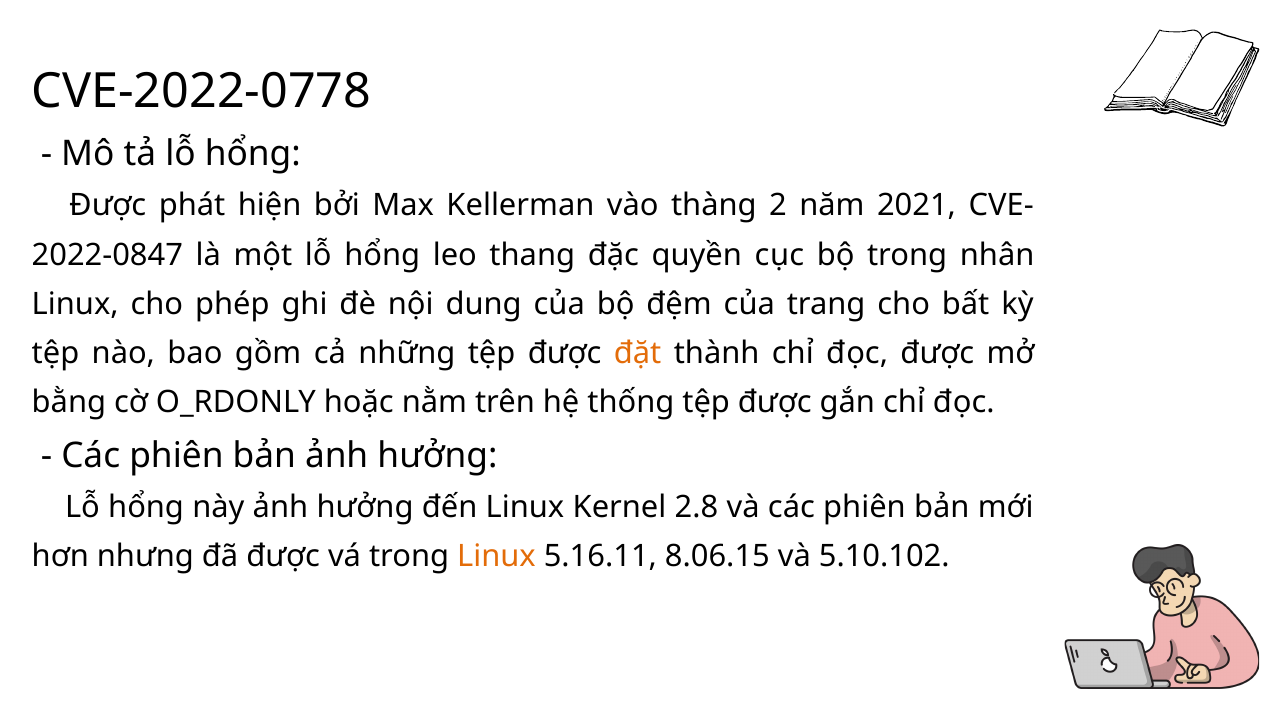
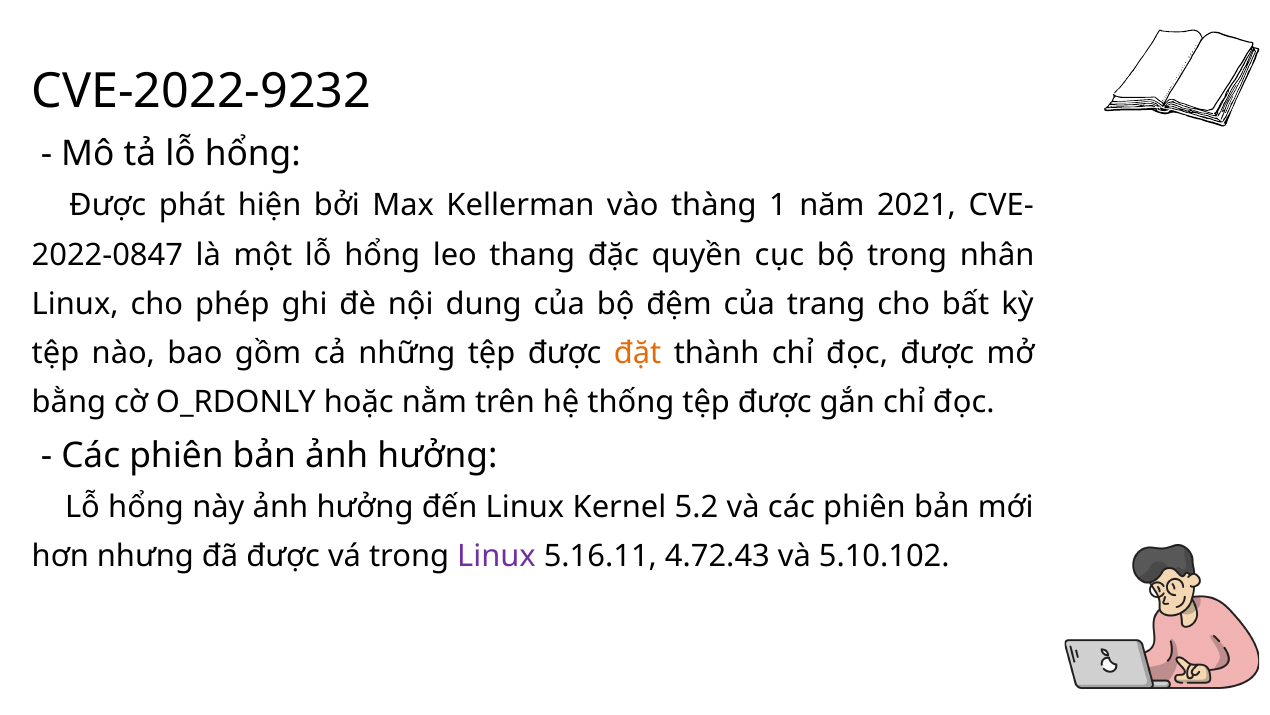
CVE-2022-0778: CVE-2022-0778 -> CVE-2022-9232 (202, 91)
2: 2 -> 1 (778, 206)
2.8: 2.8 -> 5.2 (696, 507)
Linux colour: orange -> purple (496, 556)
8.06.15: 8.06.15 -> 4.72.43 (717, 556)
